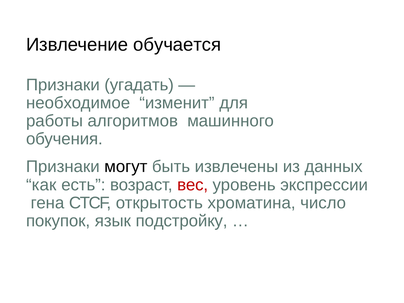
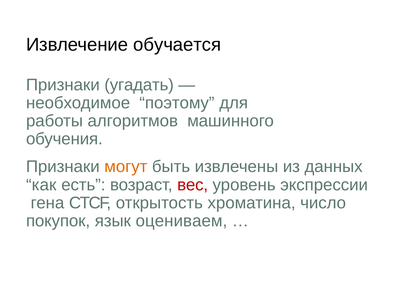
изменит: изменит -> поэтому (177, 103)
могут colour: black -> orange (126, 167)
подстройку: подстройку -> оцениваем (181, 221)
